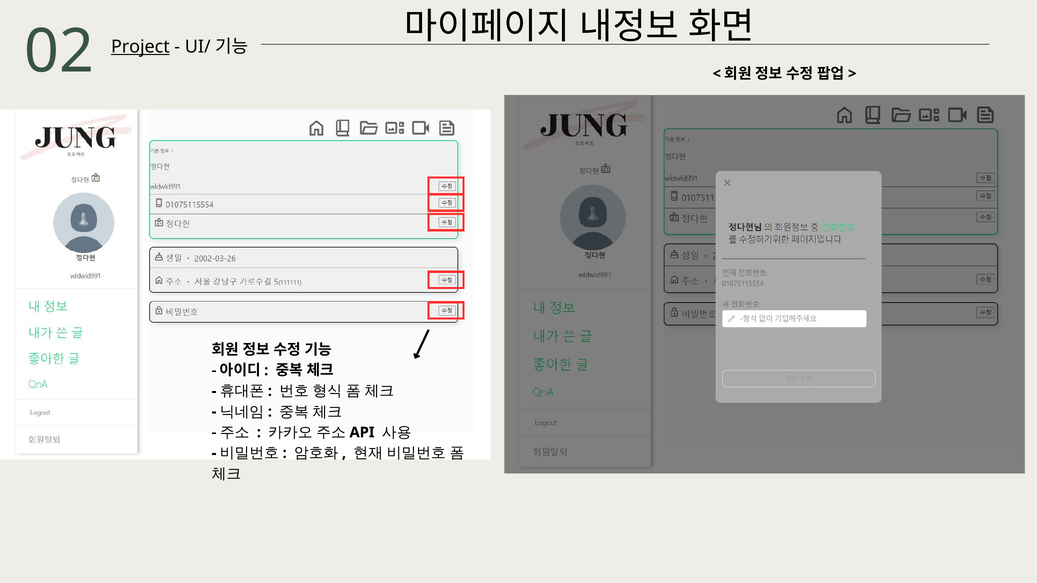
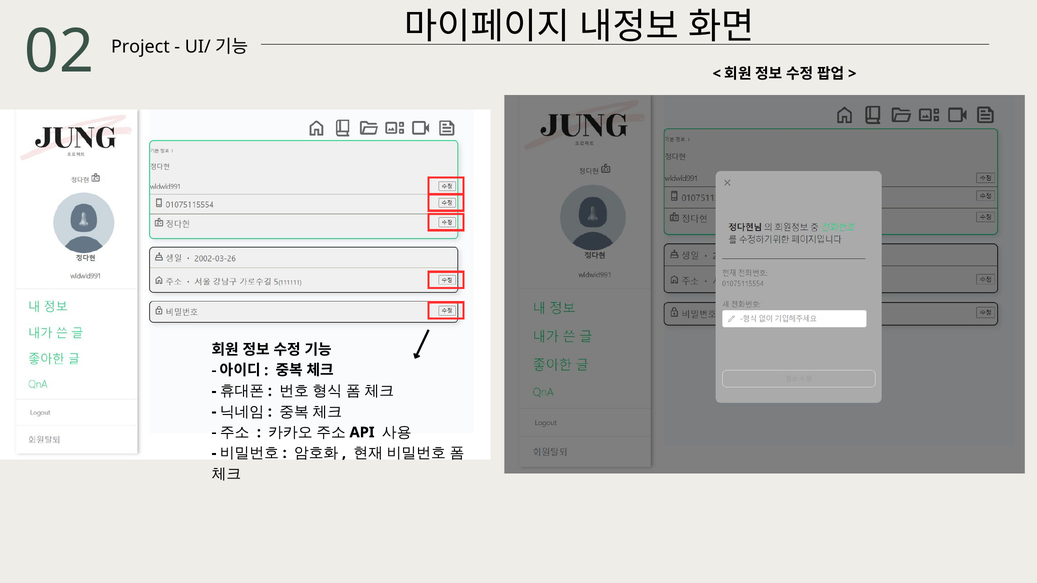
Project underline: present -> none (140, 47)
